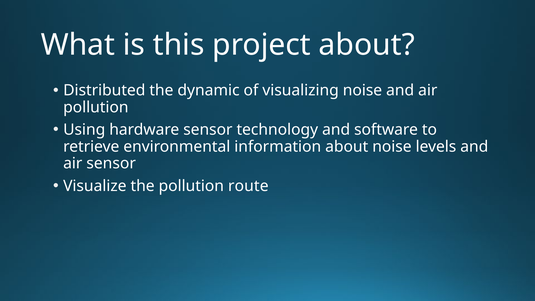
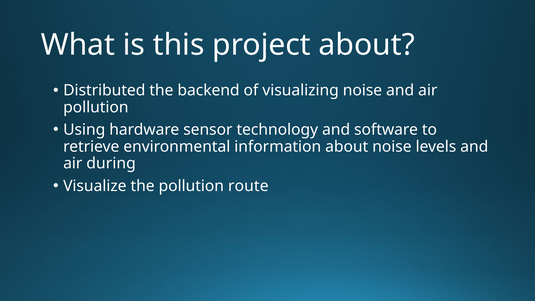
dynamic: dynamic -> backend (209, 90)
air sensor: sensor -> during (111, 163)
